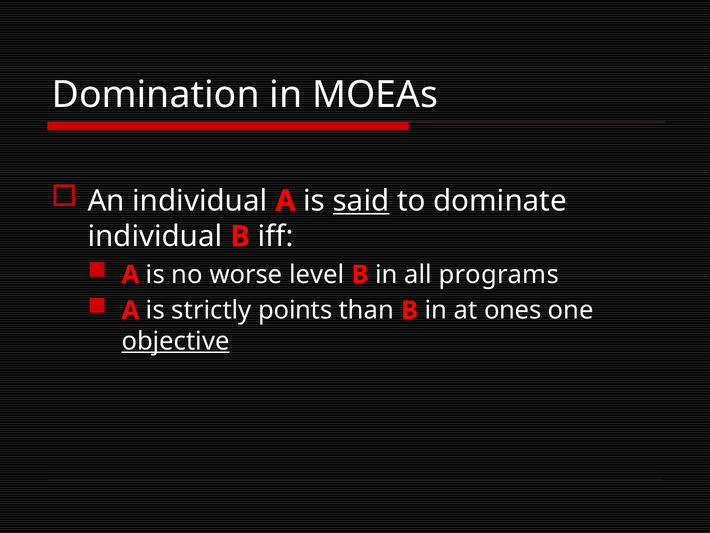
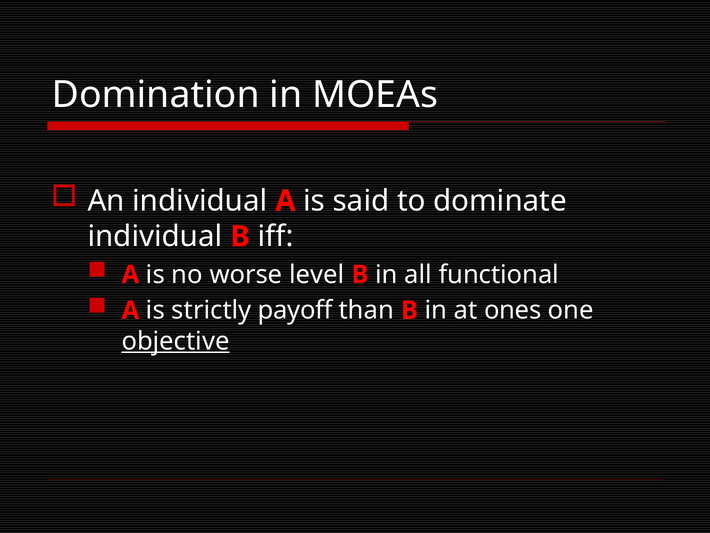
said underline: present -> none (361, 201)
programs: programs -> functional (499, 274)
points: points -> payoff (295, 310)
